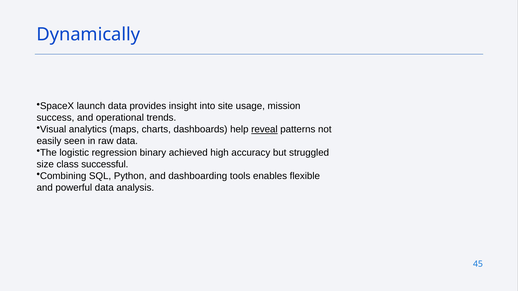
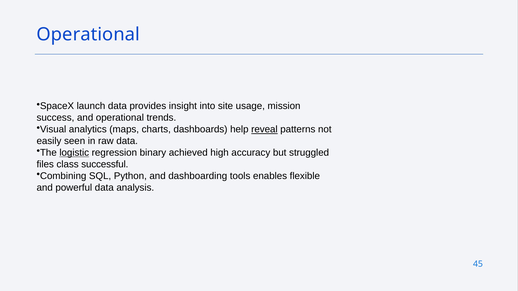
Dynamically: Dynamically -> Operational (88, 35)
logistic underline: none -> present (74, 153)
size: size -> files (45, 165)
